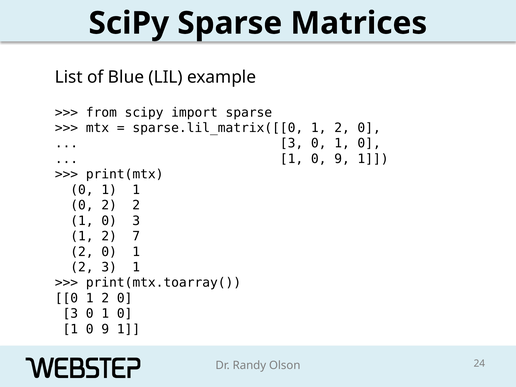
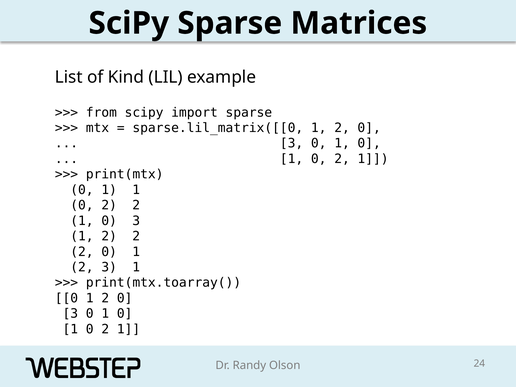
Blue: Blue -> Kind (126, 77)
9: 9 -> 2 (342, 159)
1 2 7: 7 -> 2 (136, 236)
9: 9 -> 2 (105, 329)
